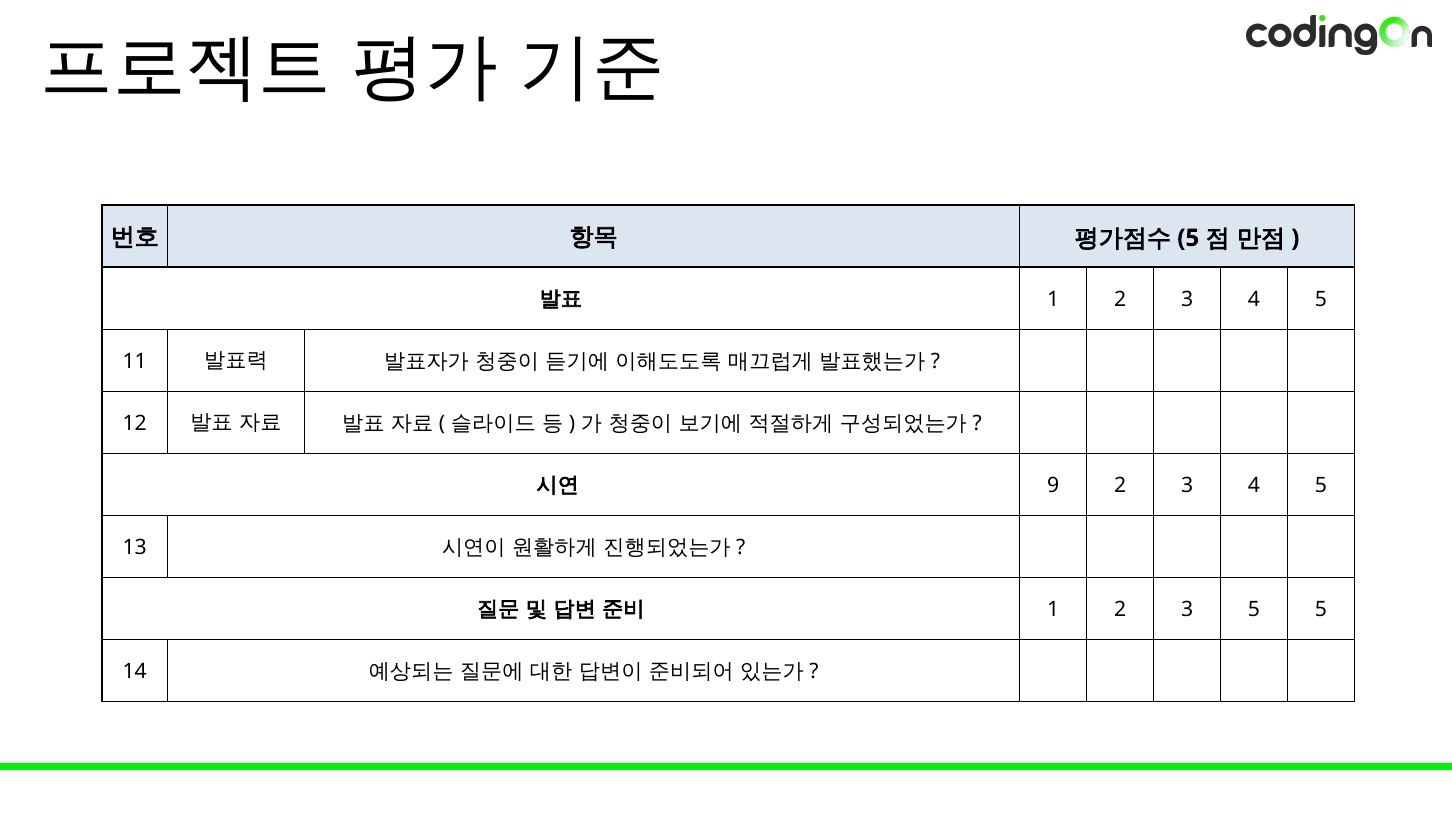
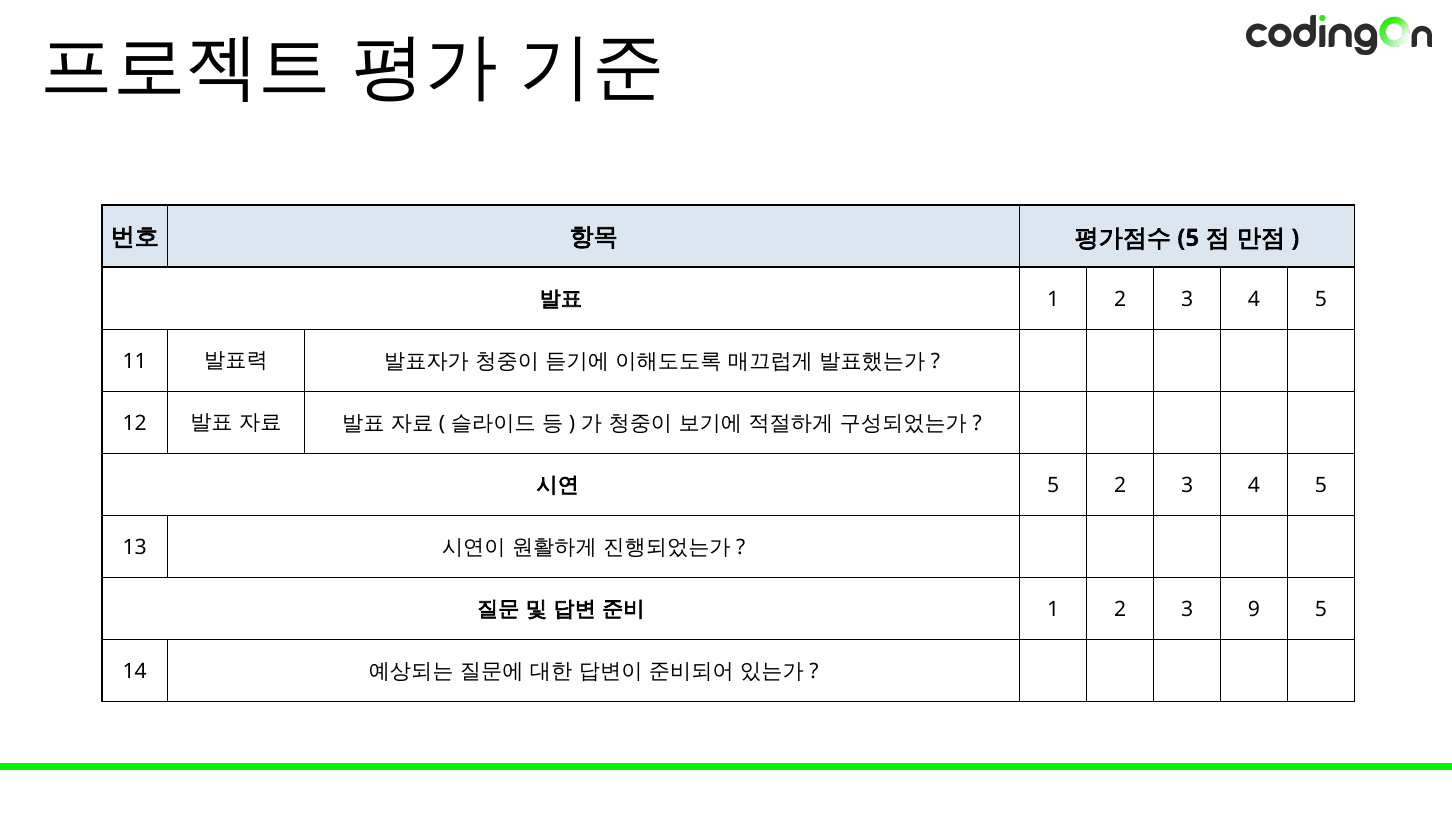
9: 9 -> 5 (1053, 486)
3 5: 5 -> 9 (1254, 610)
